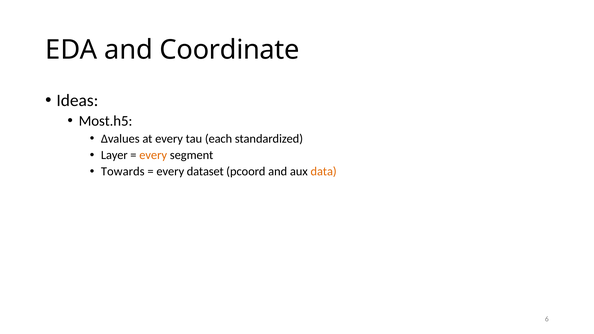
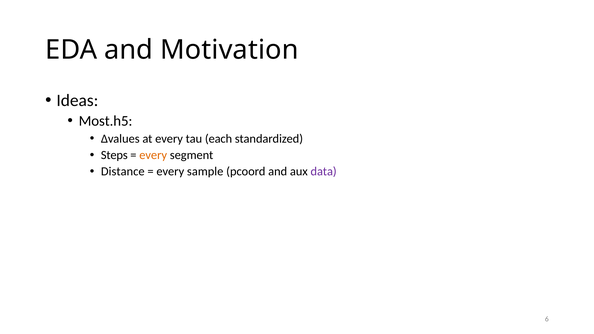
Coordinate: Coordinate -> Motivation (229, 50)
Layer: Layer -> Steps (114, 155)
Towards: Towards -> Distance (123, 172)
dataset: dataset -> sample (205, 172)
data colour: orange -> purple (324, 172)
